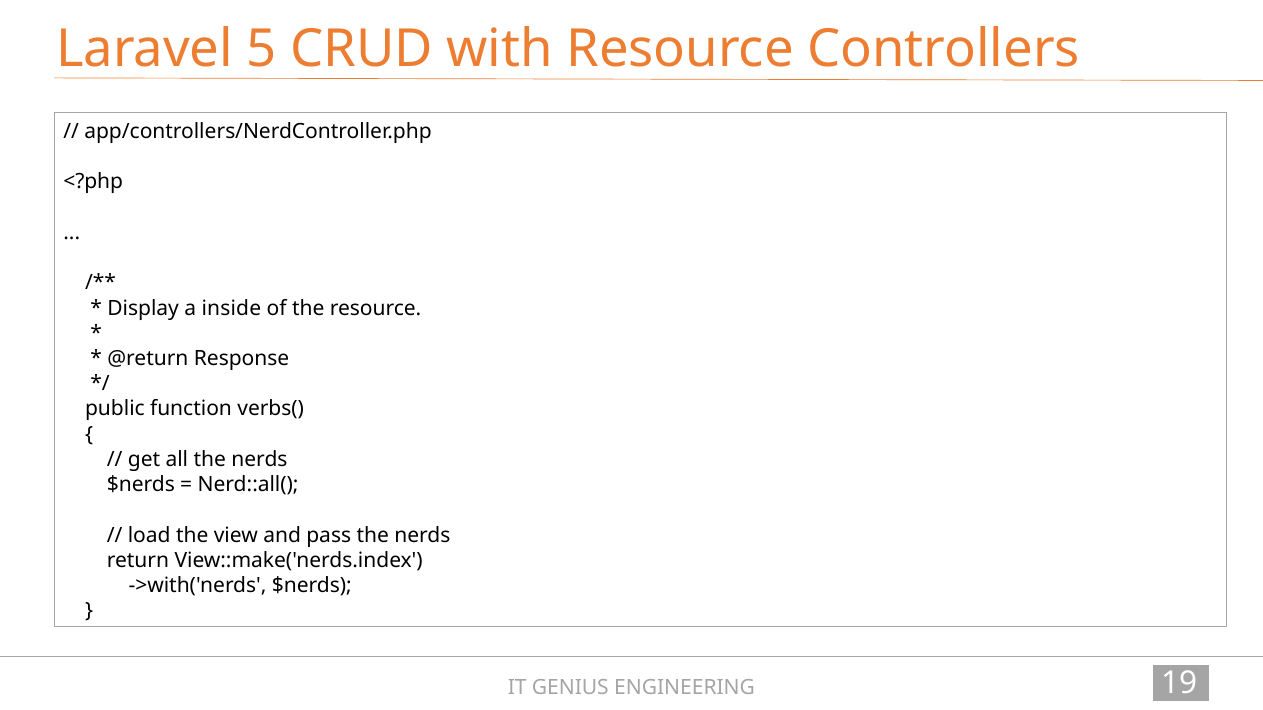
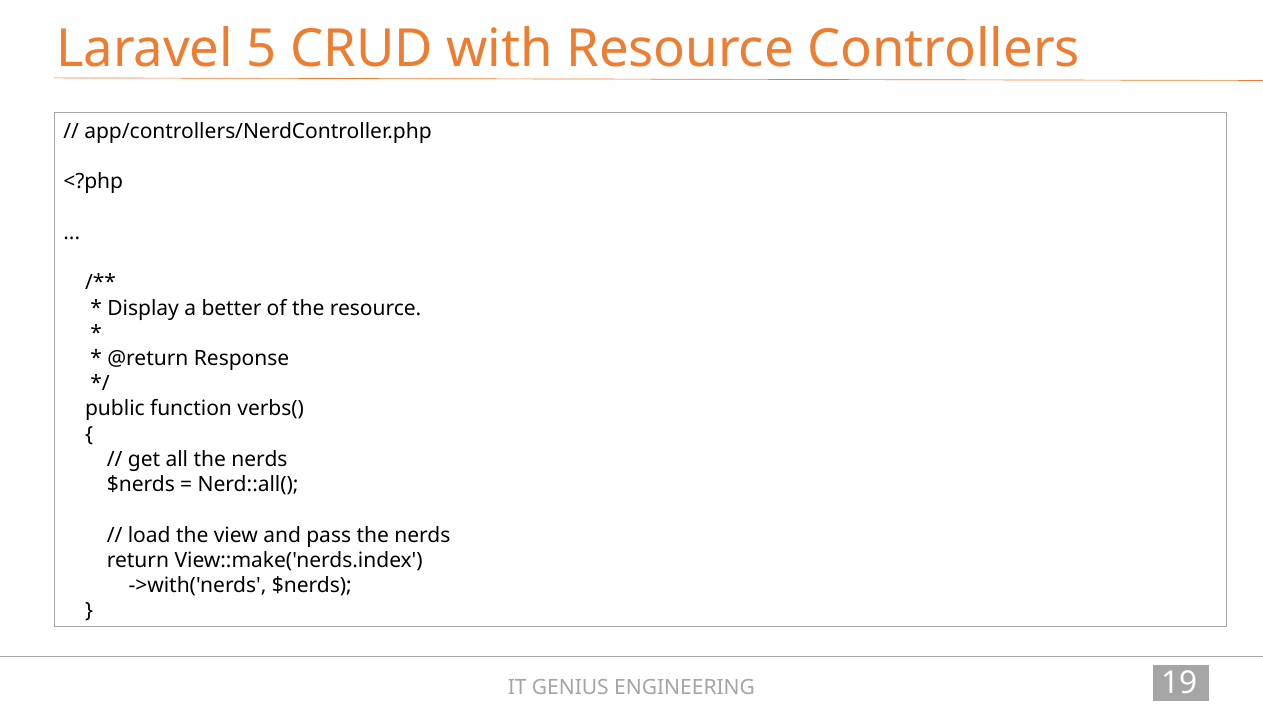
inside: inside -> better (232, 308)
